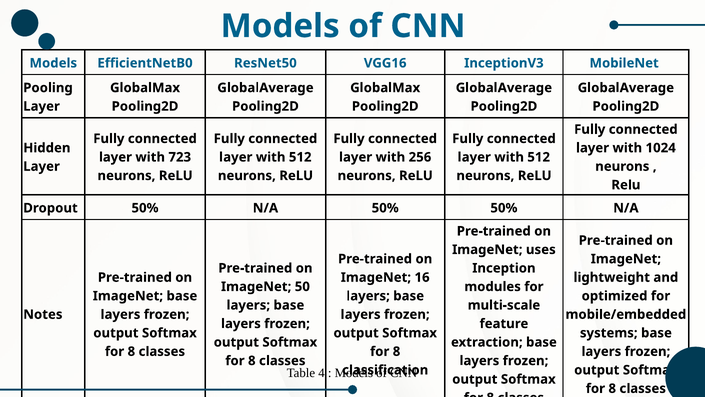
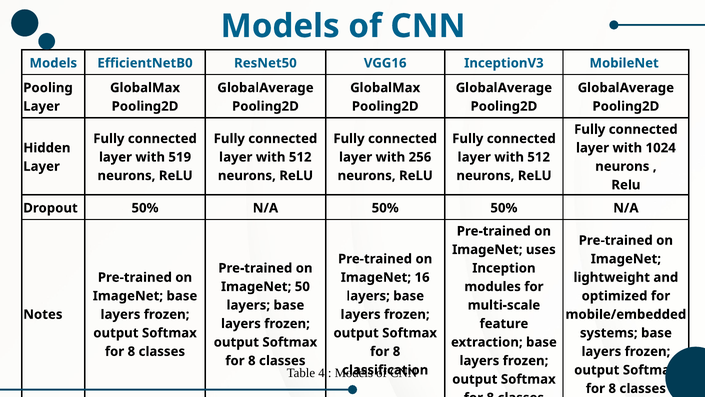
723: 723 -> 519 (180, 157)
